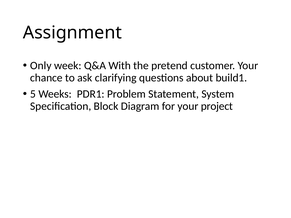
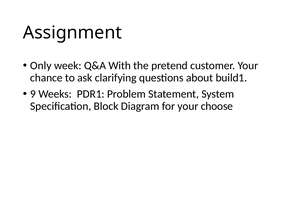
5: 5 -> 9 (33, 94)
project: project -> choose (217, 106)
